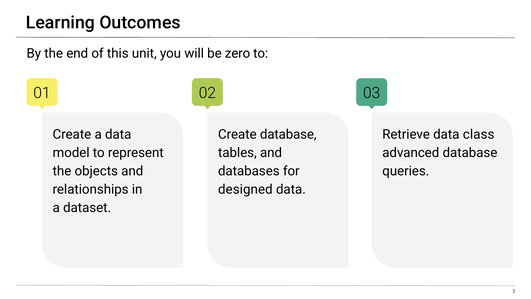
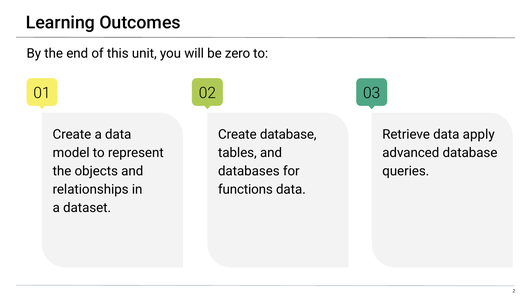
class: class -> apply (479, 134)
designed: designed -> functions (245, 189)
